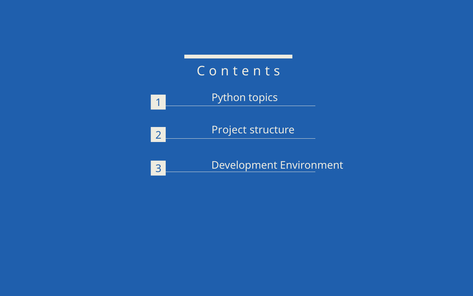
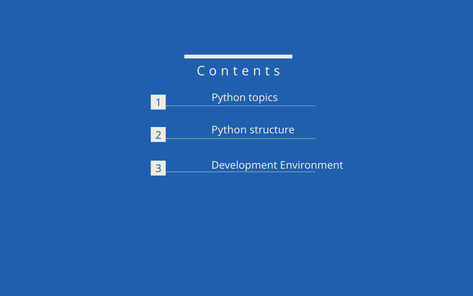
Project: Project -> Python (229, 130)
